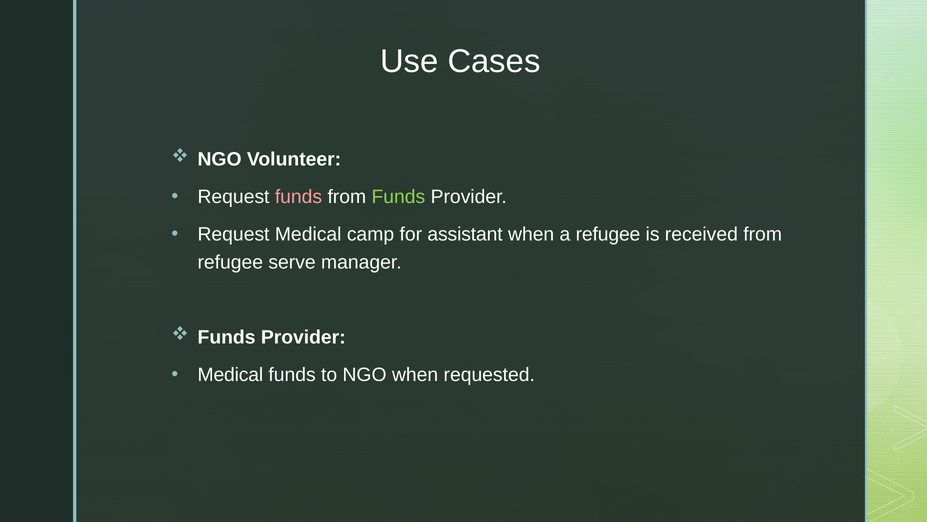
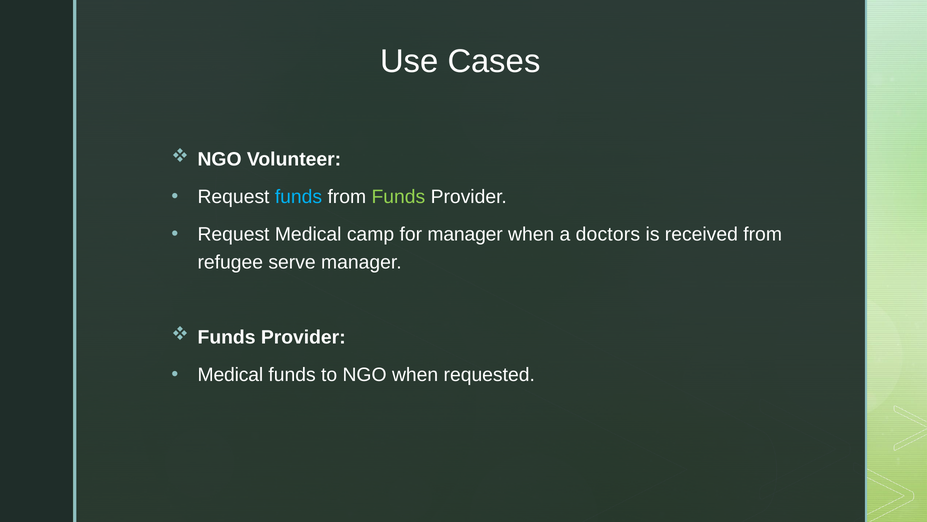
funds colour: pink -> light blue (299, 197)
for assistant: assistant -> manager (465, 234)
a refugee: refugee -> doctors (608, 234)
